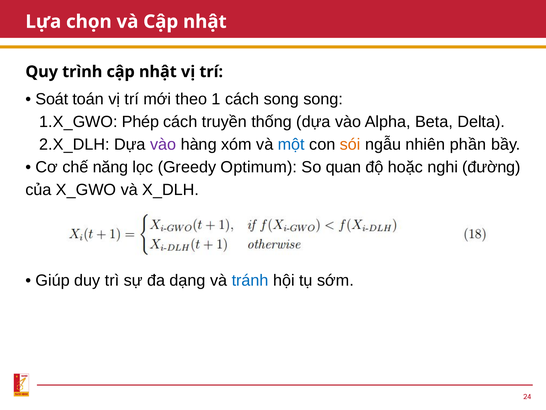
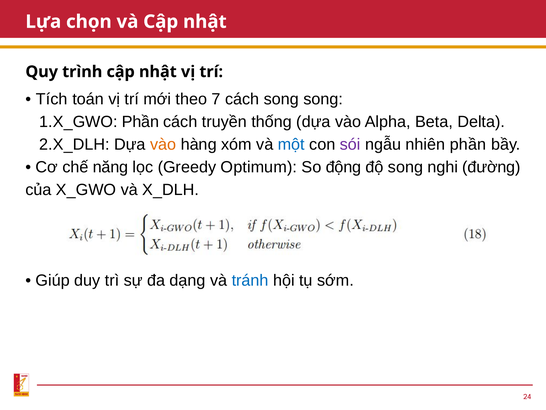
Soát: Soát -> Tích (52, 99)
1: 1 -> 7 (216, 99)
Phép: Phép -> Phần (140, 122)
vào colour: purple -> orange (163, 144)
sói colour: orange -> purple (350, 144)
quan: quan -> động (343, 167)
độ hoặc: hoặc -> song (405, 167)
